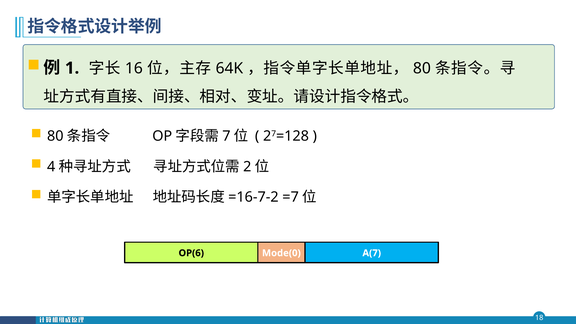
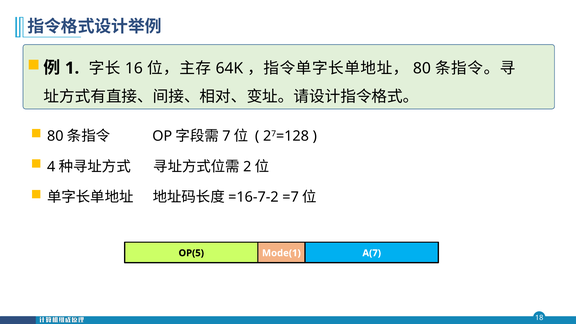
OP(6: OP(6 -> OP(5 (191, 253)
Mode(0: Mode(0 -> Mode(1 (281, 253)
